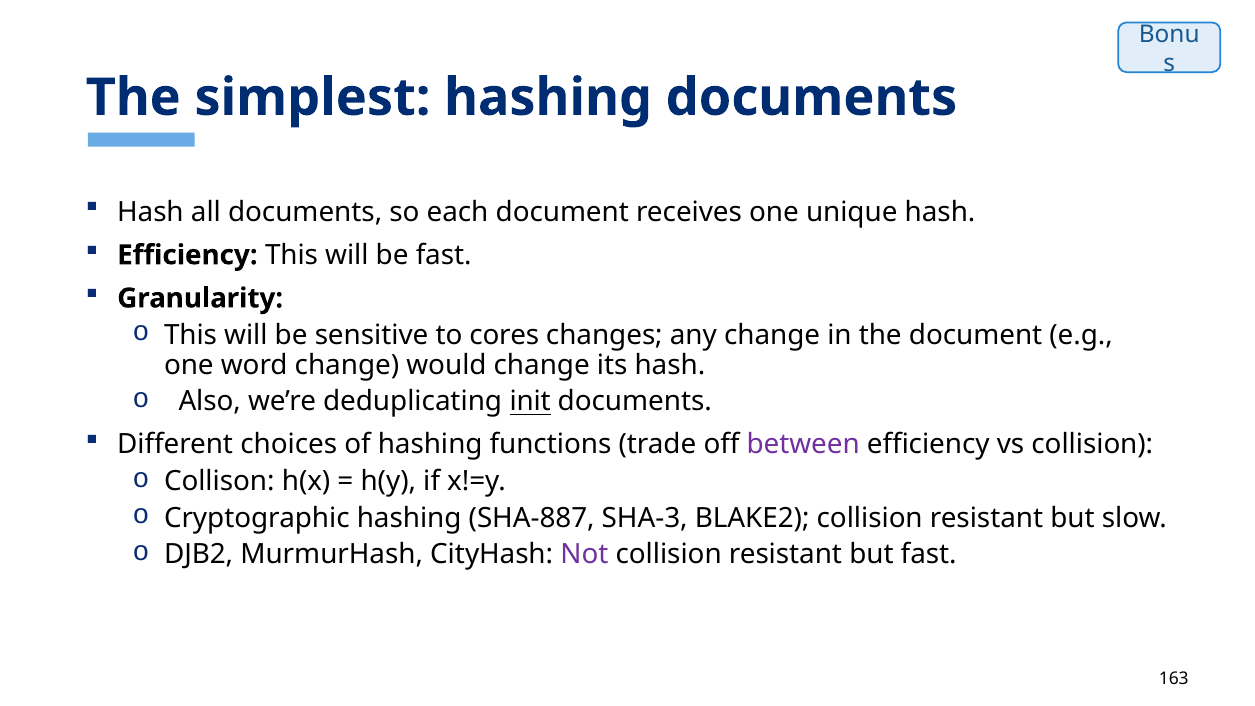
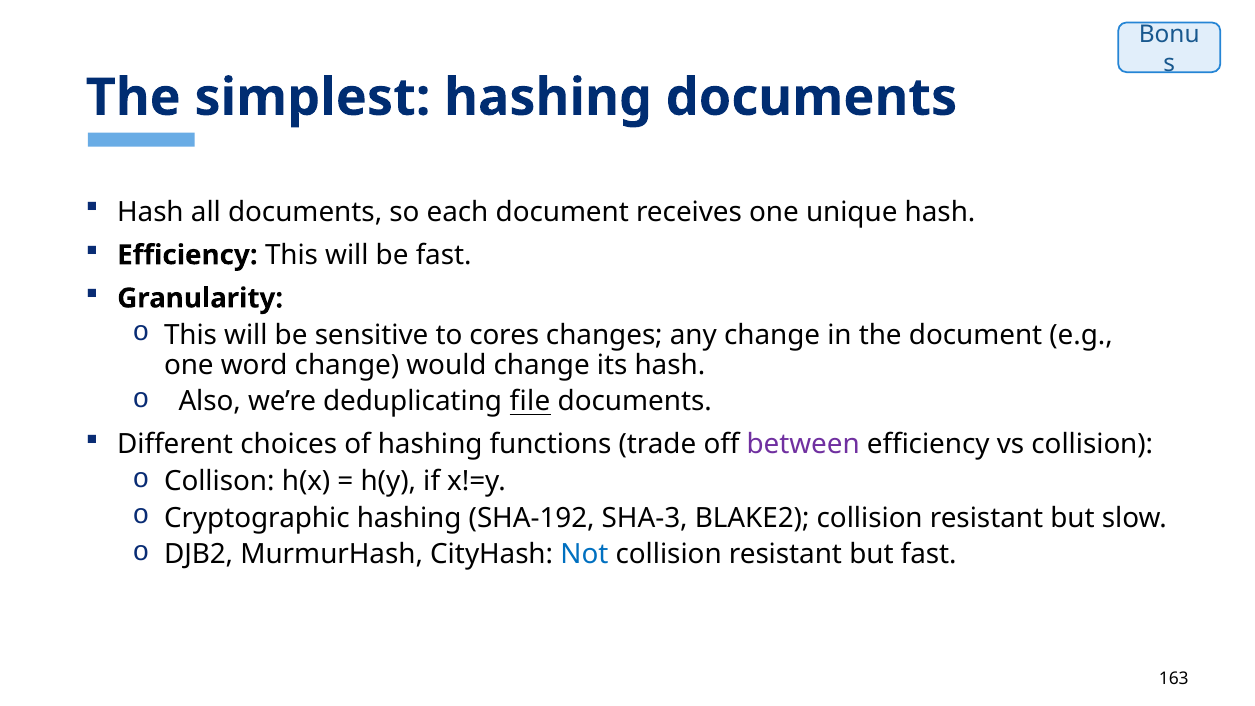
init: init -> file (530, 402)
SHA-887: SHA-887 -> SHA-192 (532, 518)
Not colour: purple -> blue (584, 555)
